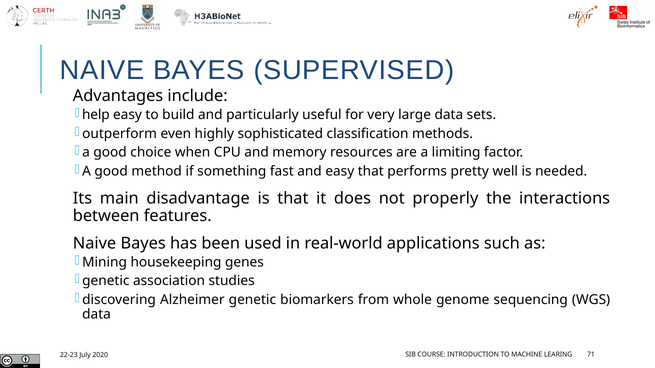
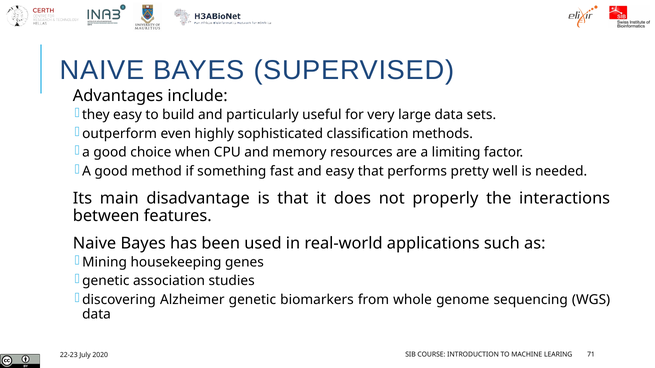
help: help -> they (96, 115)
